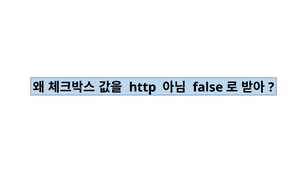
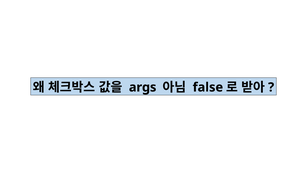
http: http -> args (143, 87)
